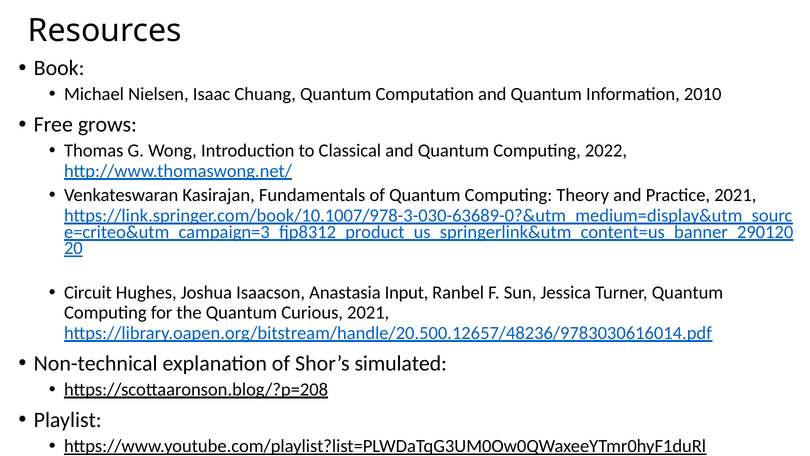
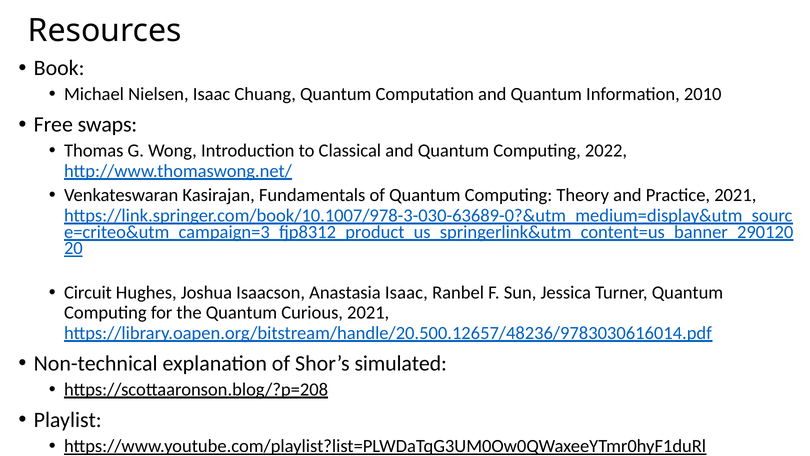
grows: grows -> swaps (107, 124)
Anastasia Input: Input -> Isaac (406, 292)
